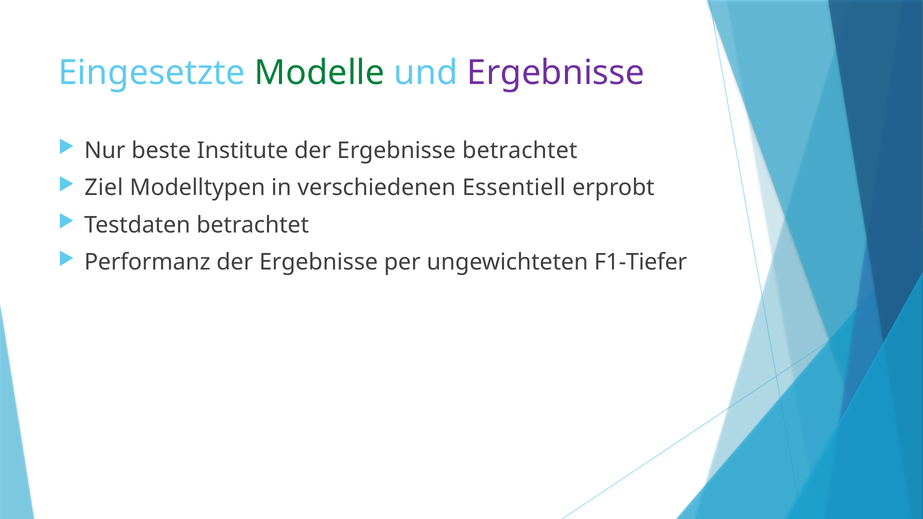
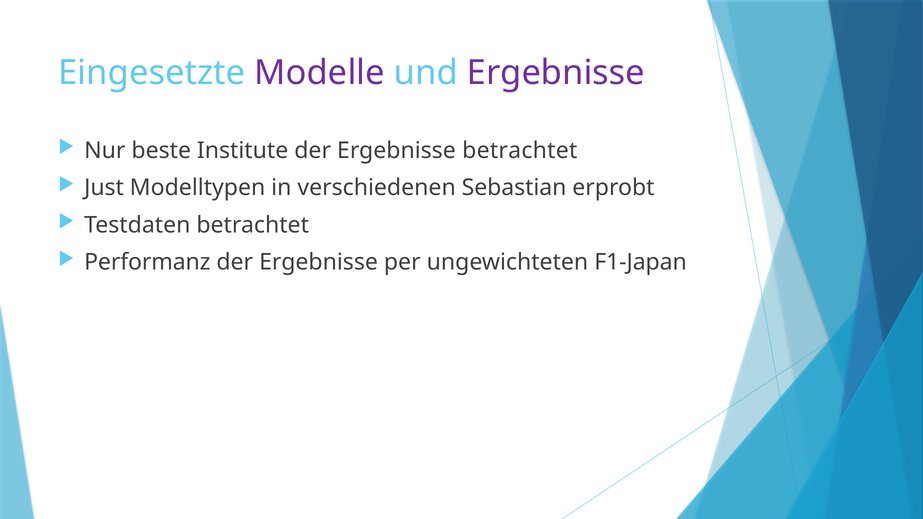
Modelle colour: green -> purple (320, 73)
Ziel: Ziel -> Just (104, 188)
Essentiell: Essentiell -> Sebastian (514, 188)
F1-Tiefer: F1-Tiefer -> F1-Japan (641, 262)
